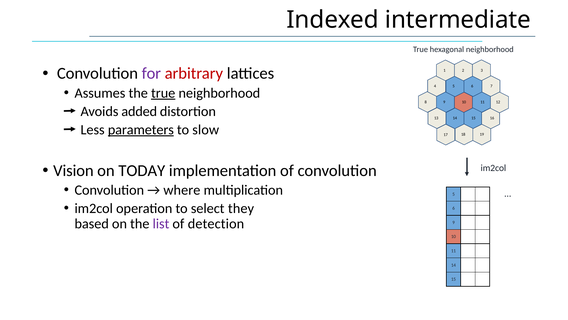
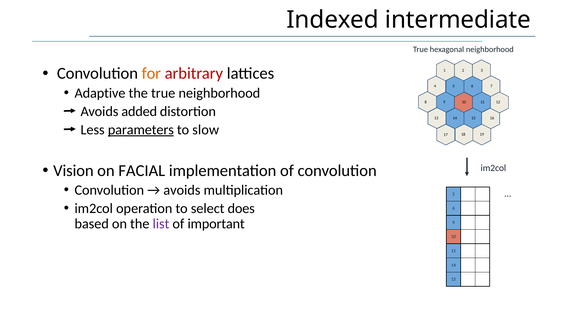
for colour: purple -> orange (151, 73)
Assumes: Assumes -> Adaptive (100, 93)
true underline: present -> none (163, 93)
TODAY: TODAY -> FACIAL (142, 170)
where: where -> avoids (182, 190)
they: they -> does (241, 208)
detection: detection -> important (216, 223)
